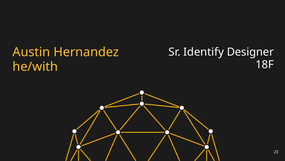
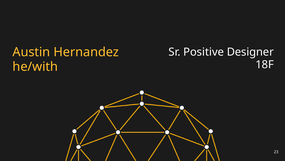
Identify: Identify -> Positive (204, 52)
